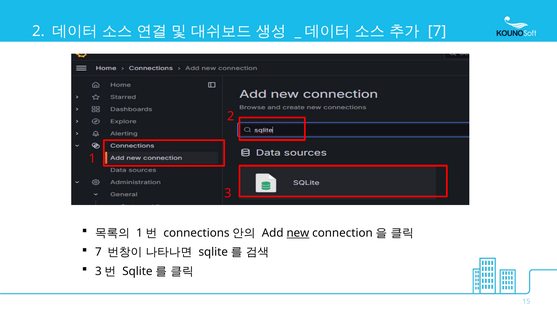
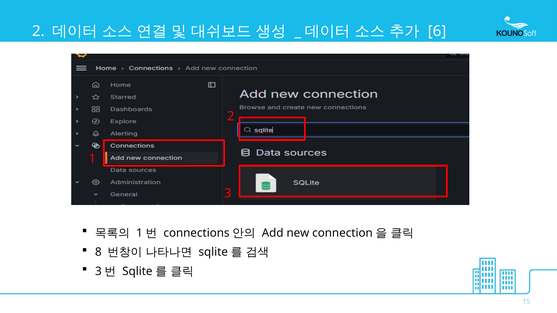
7: 7 -> 6 (437, 31)
new underline: present -> none (298, 233)
7: 7 -> 8 (98, 252)
